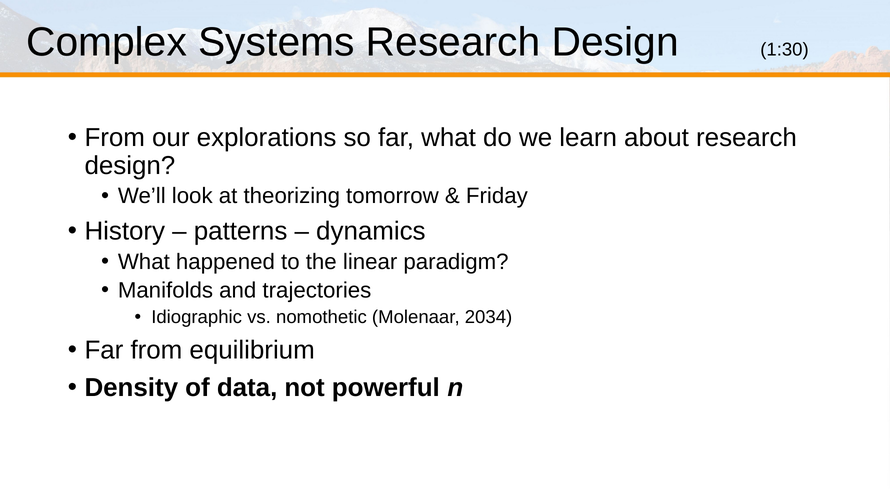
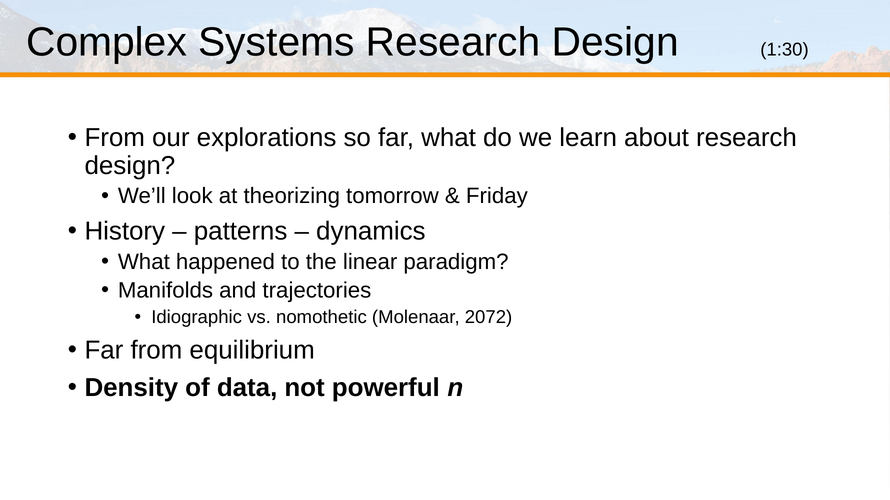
2034: 2034 -> 2072 (489, 318)
